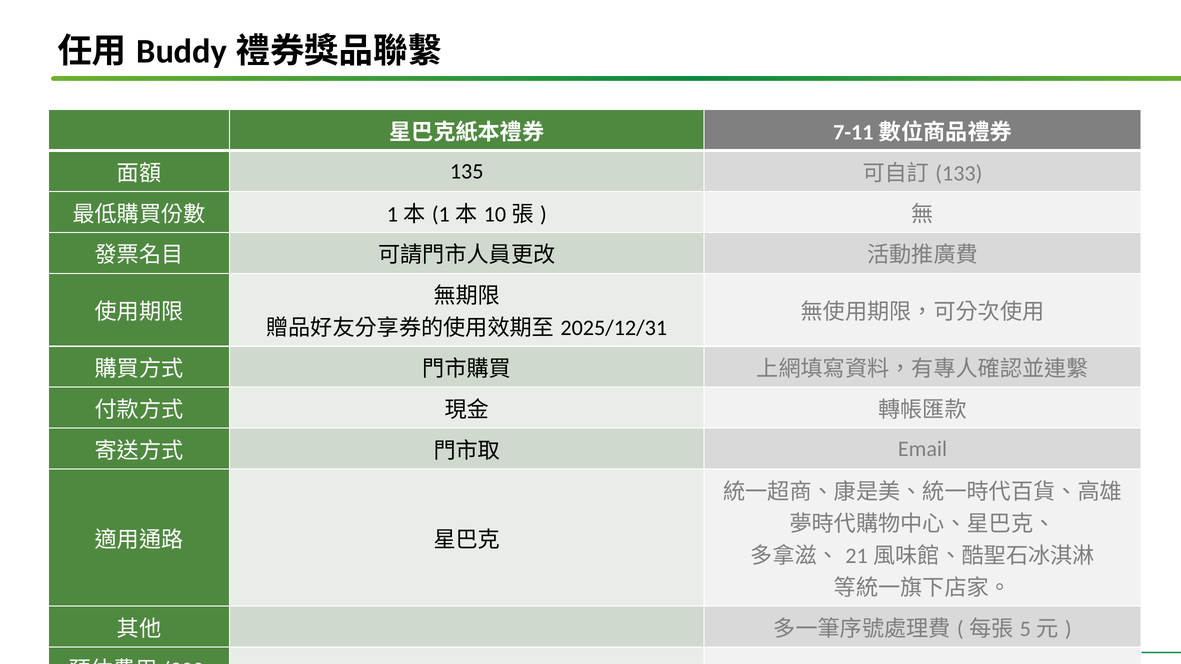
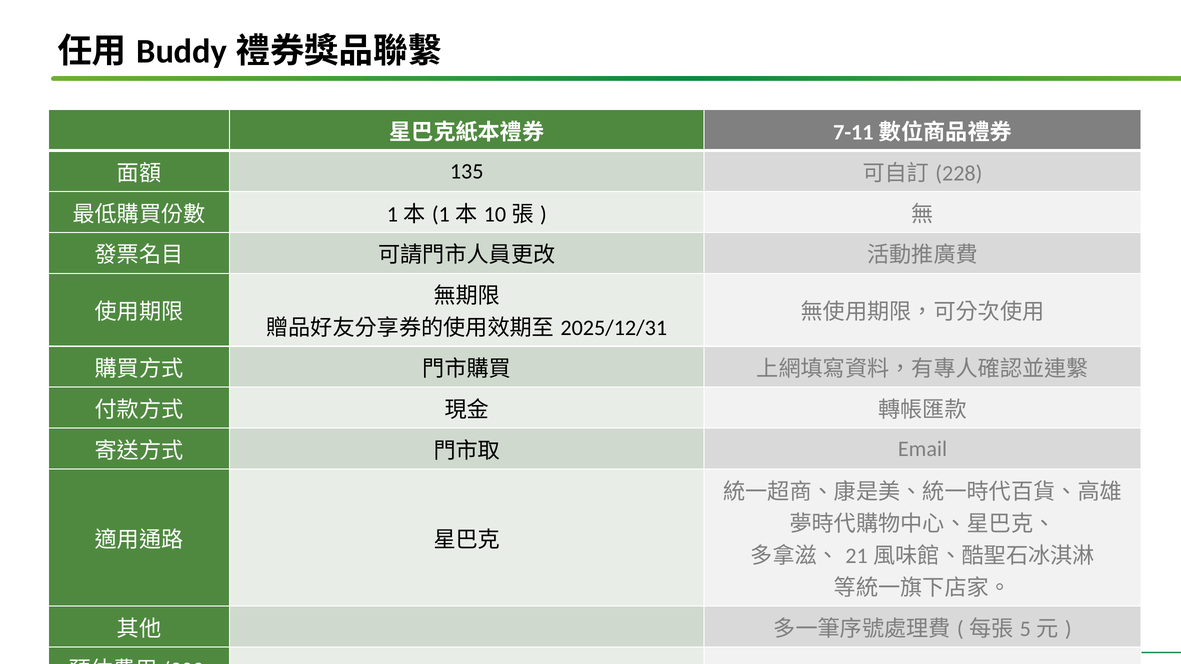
133: 133 -> 228 (959, 173)
